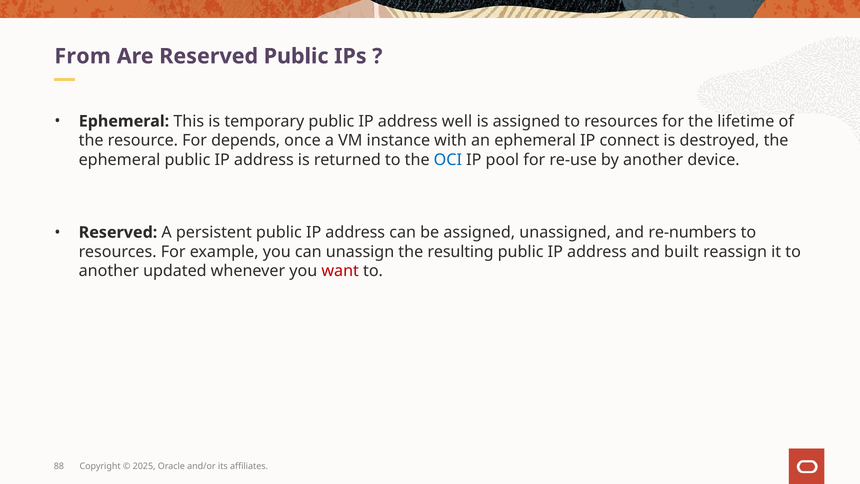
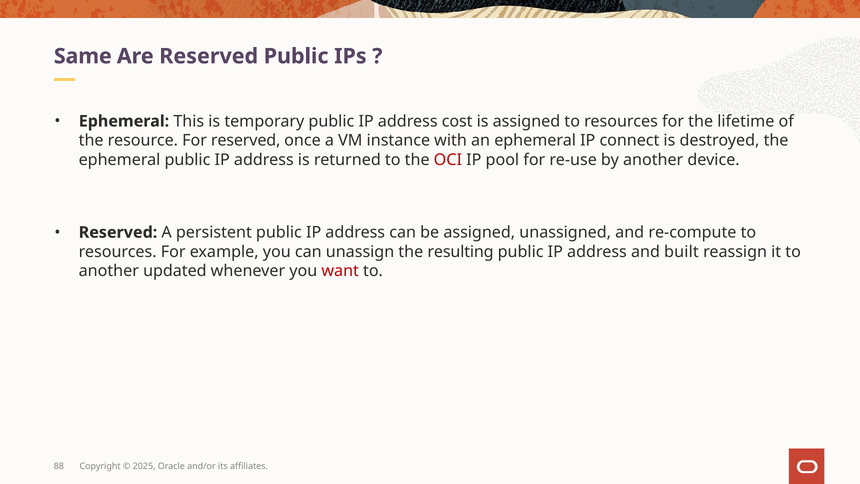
From: From -> Same (83, 56)
well: well -> cost (457, 121)
For depends: depends -> reserved (246, 141)
OCI colour: blue -> red (448, 160)
re-numbers: re-numbers -> re-compute (692, 232)
